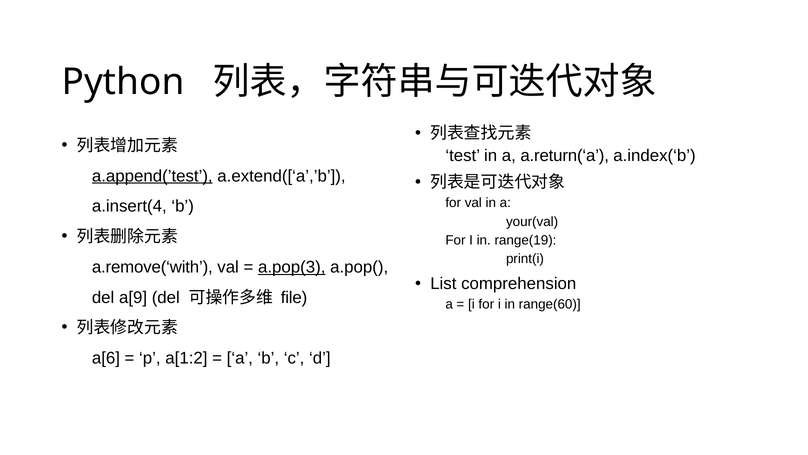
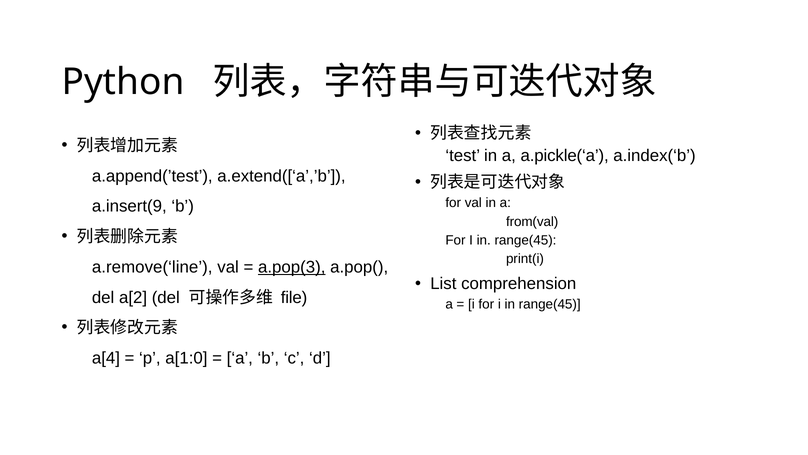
a.return(‘a: a.return(‘a -> a.pickle(‘a (565, 155)
a.append(’test underline: present -> none (152, 176)
a.insert(4: a.insert(4 -> a.insert(9 (129, 206)
your(val: your(val -> from(val (532, 221)
range(19: range(19 -> range(45 (525, 240)
a.remove(‘with: a.remove(‘with -> a.remove(‘line (152, 267)
a[9: a[9 -> a[2 (133, 297)
range(60: range(60 -> range(45 (550, 304)
a[6: a[6 -> a[4 (106, 358)
a[1:2: a[1:2 -> a[1:0 (186, 358)
